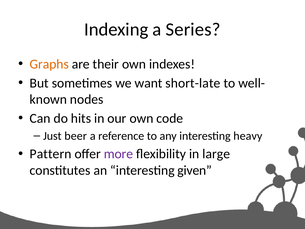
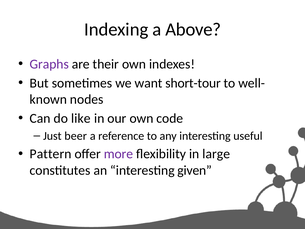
Series: Series -> Above (193, 30)
Graphs colour: orange -> purple (49, 64)
short-late: short-late -> short-tour (193, 83)
hits: hits -> like (81, 118)
heavy: heavy -> useful (248, 136)
